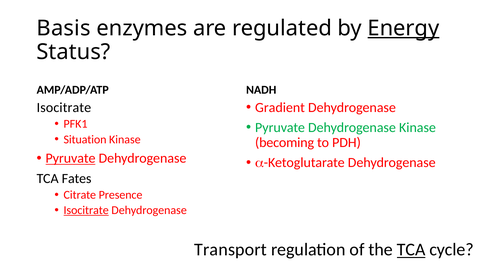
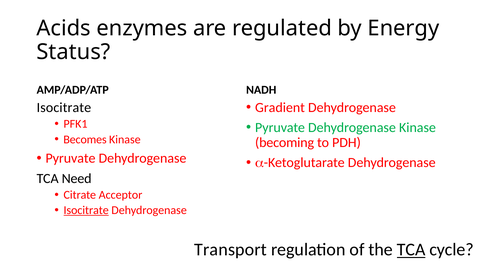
Basis: Basis -> Acids (64, 28)
Energy underline: present -> none (403, 28)
Situation: Situation -> Becomes (85, 140)
Pyruvate underline: present -> none (71, 159)
Fates: Fates -> Need (77, 179)
Presence: Presence -> Acceptor (121, 195)
